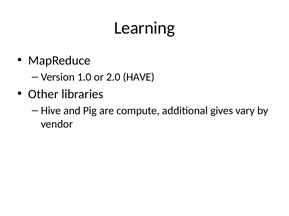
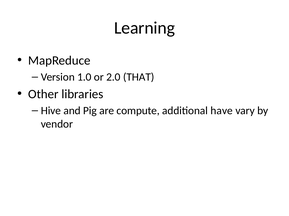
HAVE: HAVE -> THAT (139, 77)
gives: gives -> have (222, 111)
